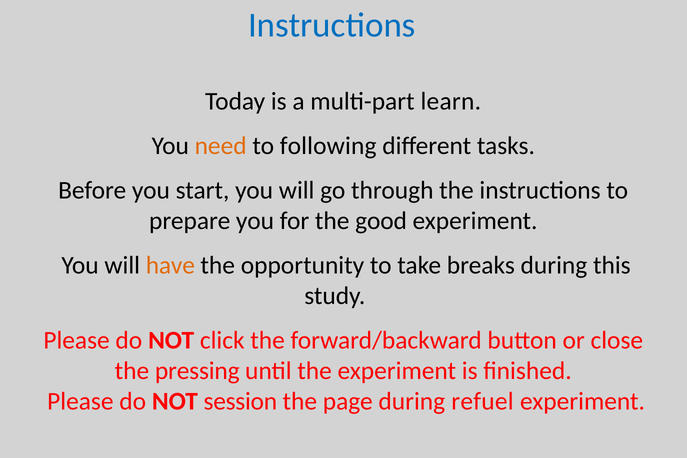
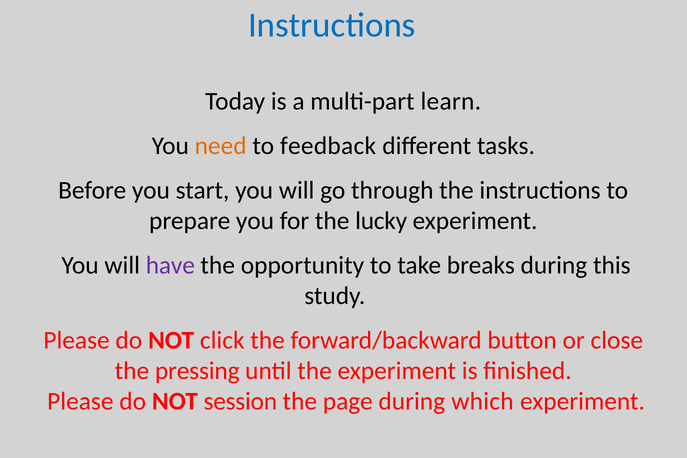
following: following -> feedback (328, 146)
good: good -> lucky (381, 221)
have colour: orange -> purple (170, 265)
refuel: refuel -> which (482, 401)
